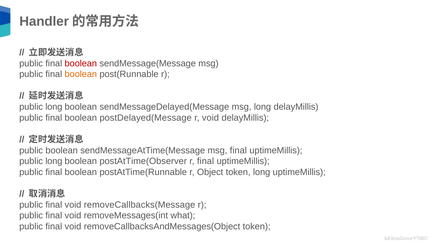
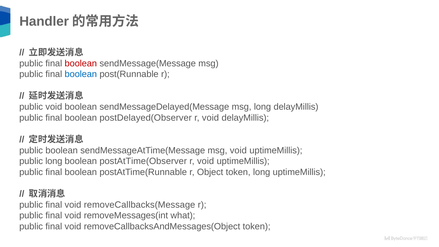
boolean colour: orange -> blue (81, 74)
long: long -> void (54, 107)
postDelayed(Message: postDelayed(Message -> postDelayed(Observer (146, 118)
msg final: final -> void (238, 150)
final: final -> void (206, 161)
